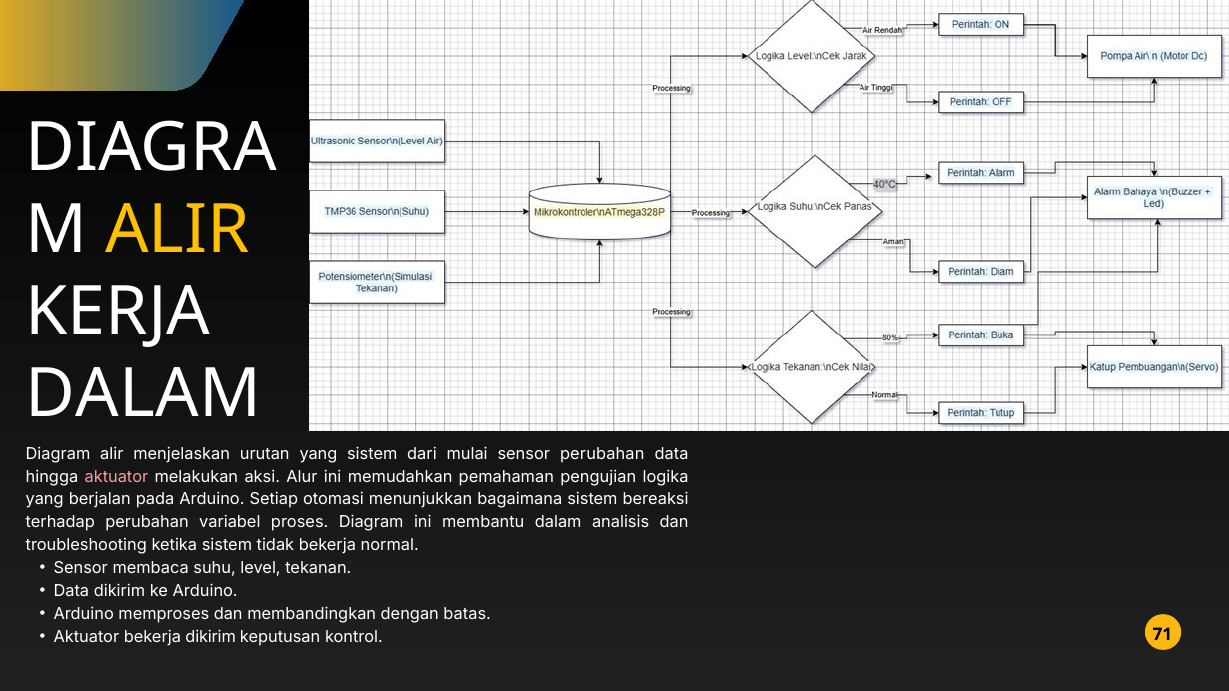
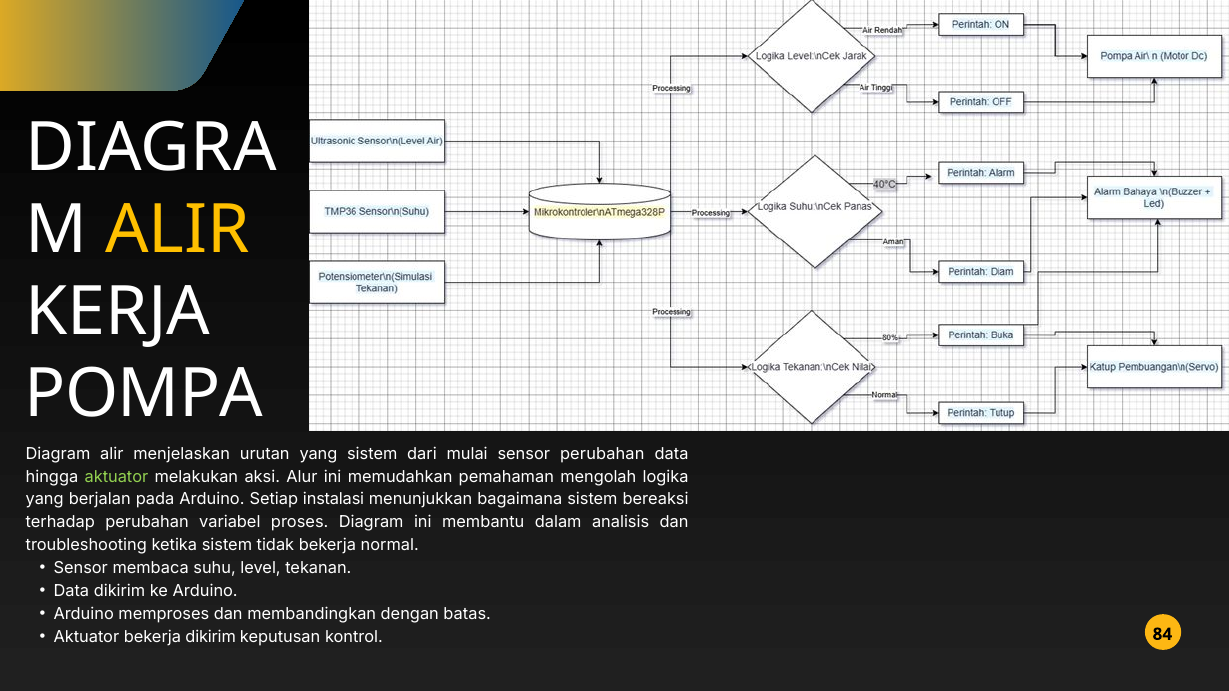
DALAM: DALAM -> POMPA (144, 394)
aktuator colour: pink -> light green (116, 477)
pengujian: pengujian -> mengolah (598, 477)
otomasi: otomasi -> instalasi (334, 500)
71: 71 -> 84 (1162, 634)
